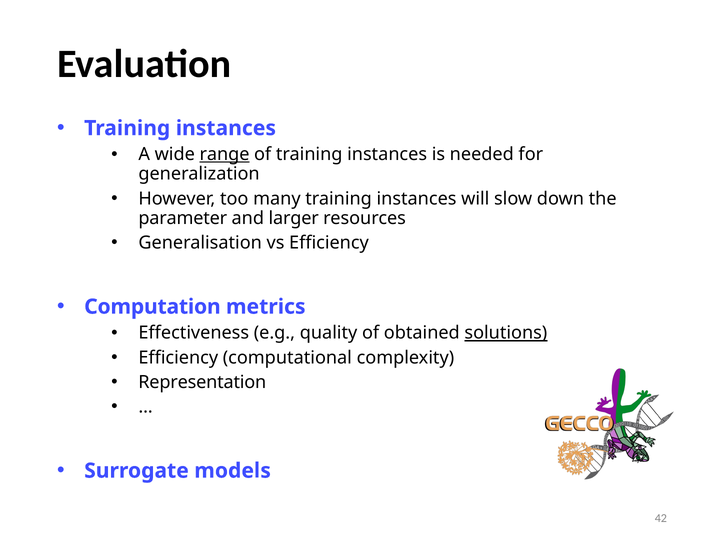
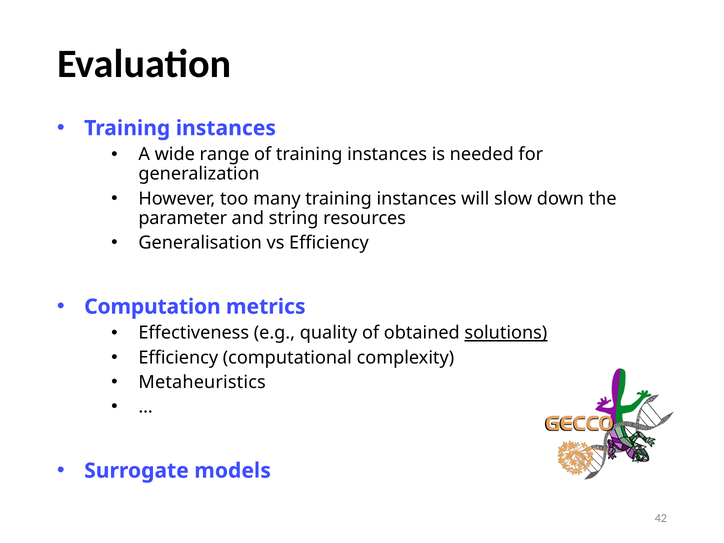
range underline: present -> none (225, 154)
larger: larger -> string (294, 218)
Representation: Representation -> Metaheuristics (202, 382)
